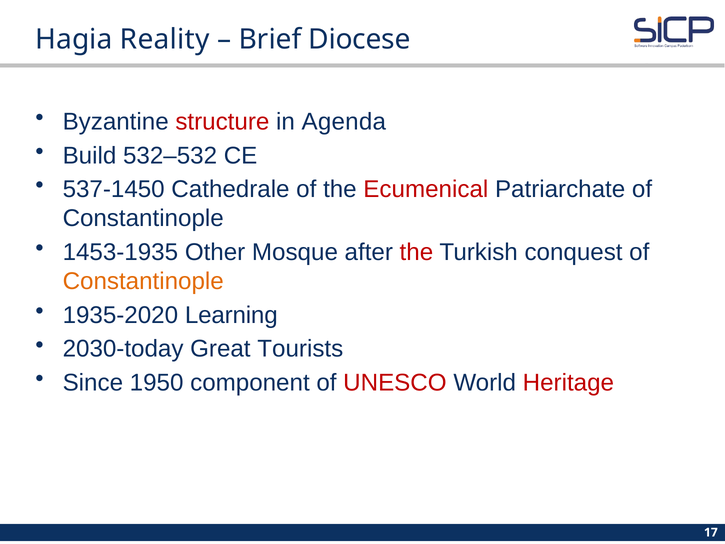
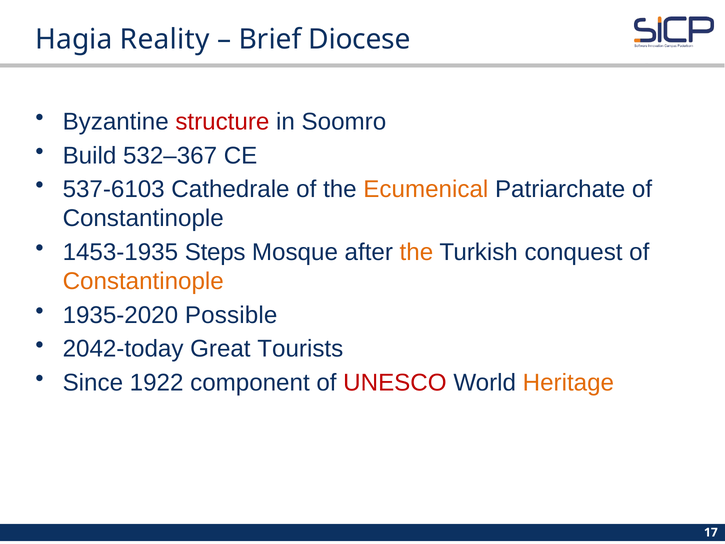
Agenda: Agenda -> Soomro (344, 122)
532–532: 532–532 -> 532–367 (170, 156)
537-1450: 537-1450 -> 537-6103 (114, 189)
Ecumenical colour: red -> orange (426, 189)
Other: Other -> Steps (215, 252)
the colour: red -> orange (416, 252)
Learning: Learning -> Possible (231, 315)
2030-today: 2030-today -> 2042-today (123, 349)
1950: 1950 -> 1922 (157, 383)
Heritage colour: red -> orange (568, 383)
